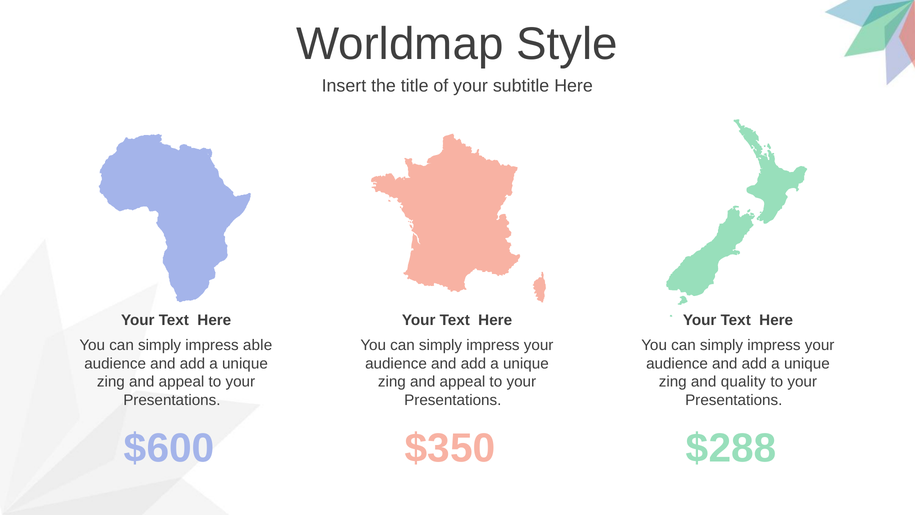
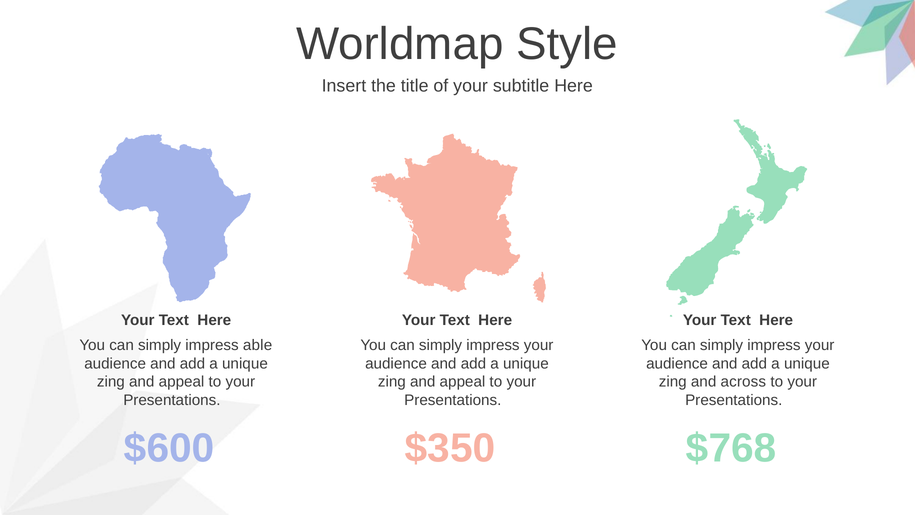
quality: quality -> across (743, 382)
$288: $288 -> $768 (731, 448)
